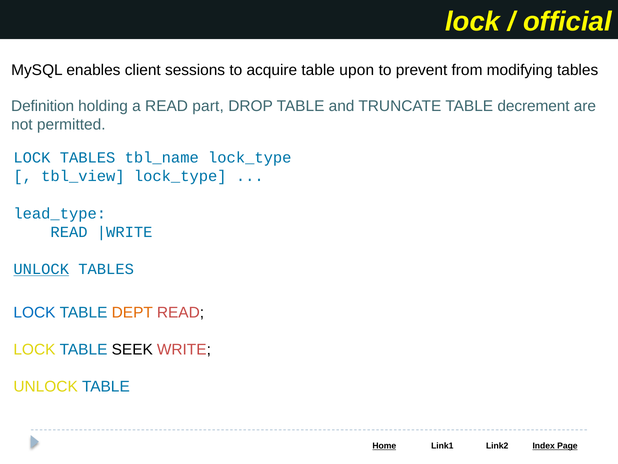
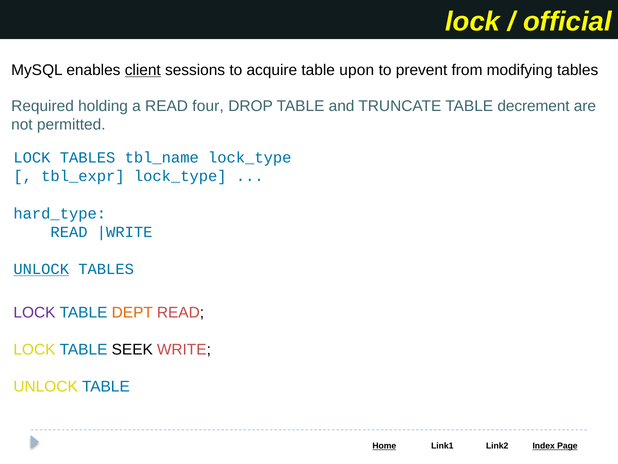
client underline: none -> present (143, 70)
Definition: Definition -> Required (43, 106)
part: part -> four (208, 106)
tbl_view: tbl_view -> tbl_expr (83, 176)
lead_type: lead_type -> hard_type (60, 213)
LOCK colour: blue -> purple (34, 312)
